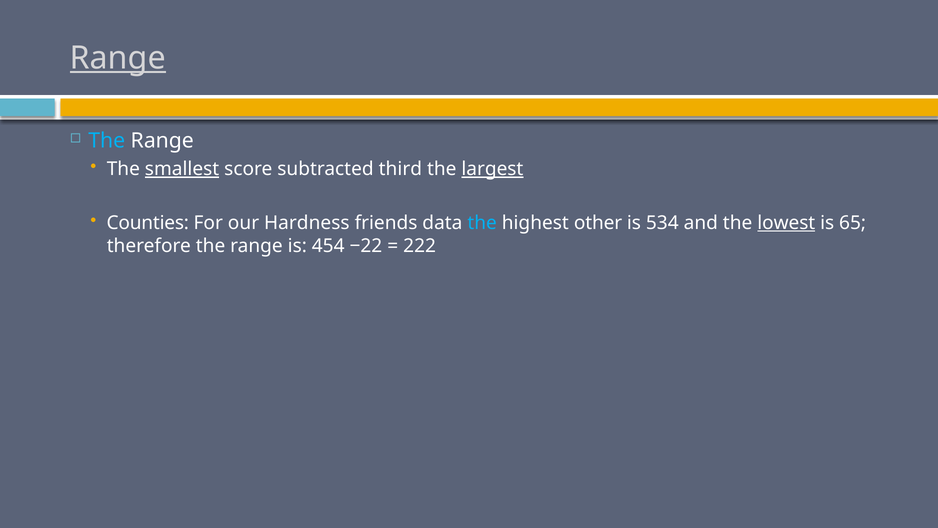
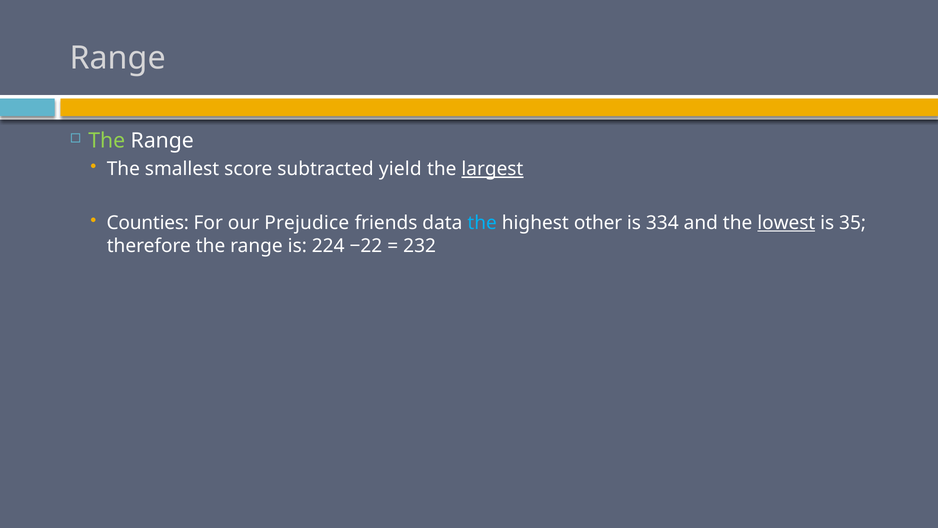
Range underline: present -> none (118, 58)
The colour: light blue -> light green (107, 141)
smallest underline: present -> none (182, 169)
third: third -> yield (400, 169)
Hardness: Hardness -> Prejudice (307, 223)
534: 534 -> 334 (662, 223)
65: 65 -> 35 (853, 223)
454: 454 -> 224 (328, 246)
222: 222 -> 232 (420, 246)
